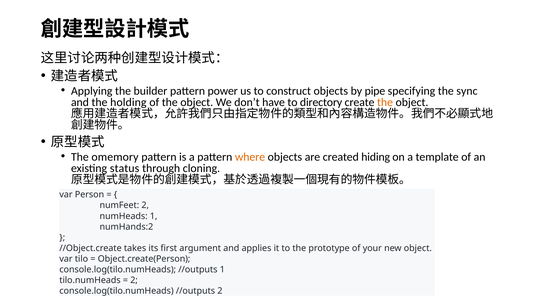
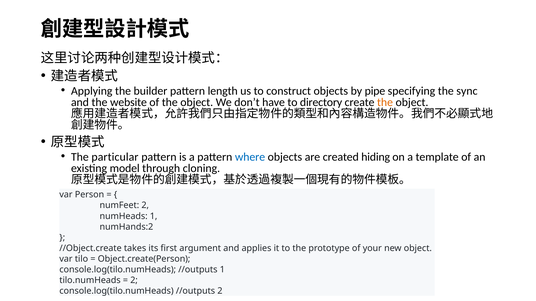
power: power -> length (223, 91)
holding: holding -> website (128, 102)
omemory: omemory -> particular (115, 157)
where colour: orange -> blue (250, 157)
status: status -> model (125, 168)
